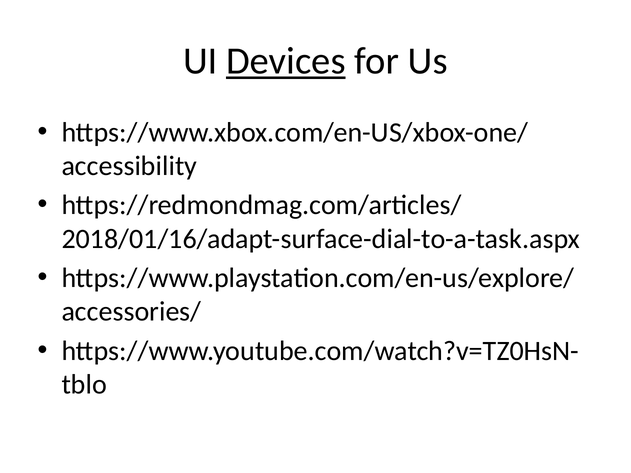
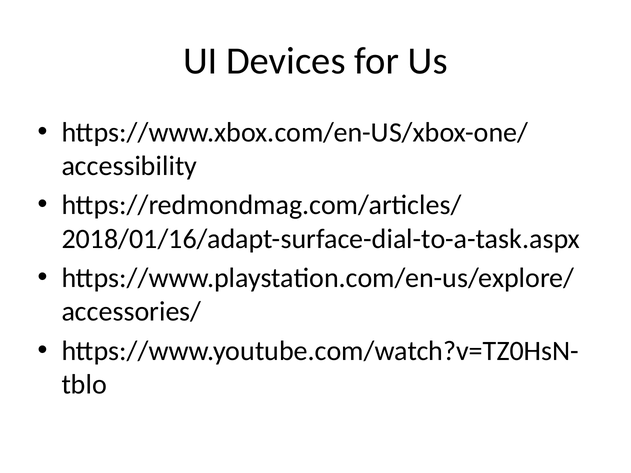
Devices underline: present -> none (286, 61)
